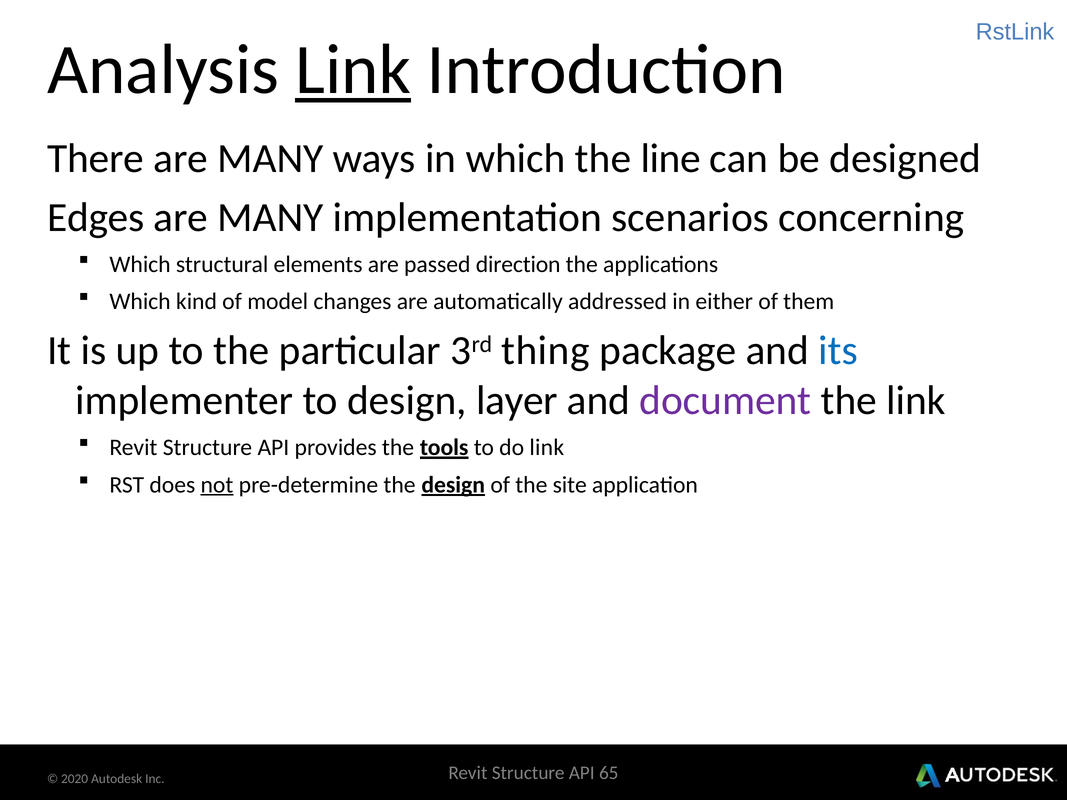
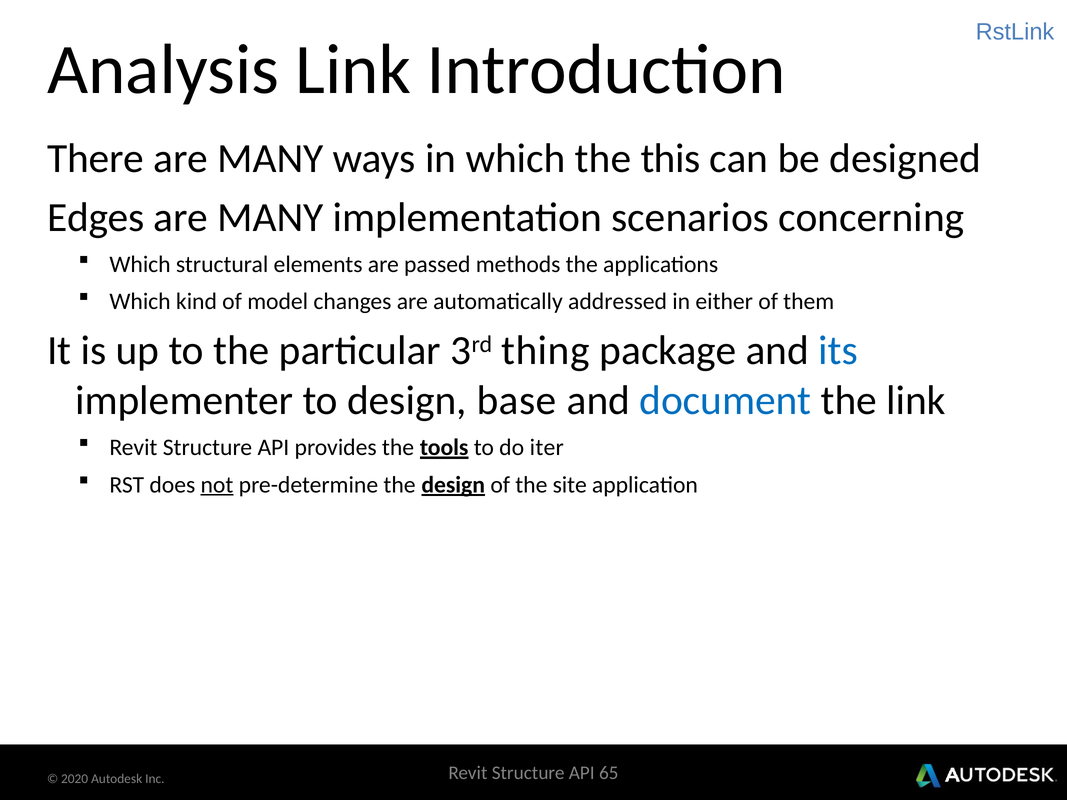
Link underline: present -> none (353, 70)
line: line -> this (671, 159)
direction: direction -> methods (518, 264)
layer: layer -> base (517, 401)
document colour: purple -> blue (725, 401)
do link: link -> iter (547, 448)
